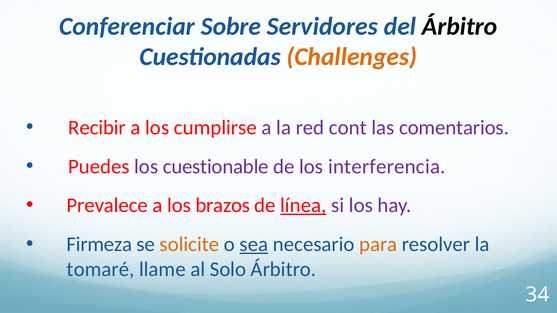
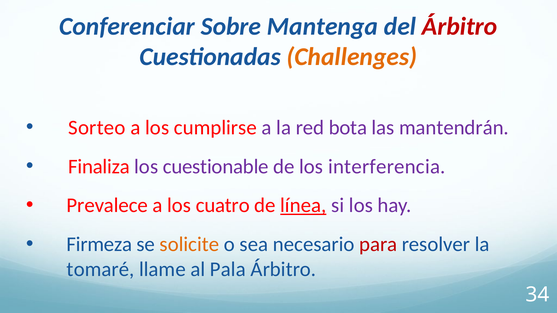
Servidores: Servidores -> Mantenga (322, 26)
Árbitro colour: black -> red (460, 26)
Recibir: Recibir -> Sorteo (97, 128)
cont: cont -> bota (348, 128)
comentarios: comentarios -> mantendrán (454, 128)
Puedes: Puedes -> Finaliza (99, 167)
brazos: brazos -> cuatro (223, 206)
sea underline: present -> none (254, 245)
para colour: orange -> red (378, 245)
Solo: Solo -> Pala (228, 270)
